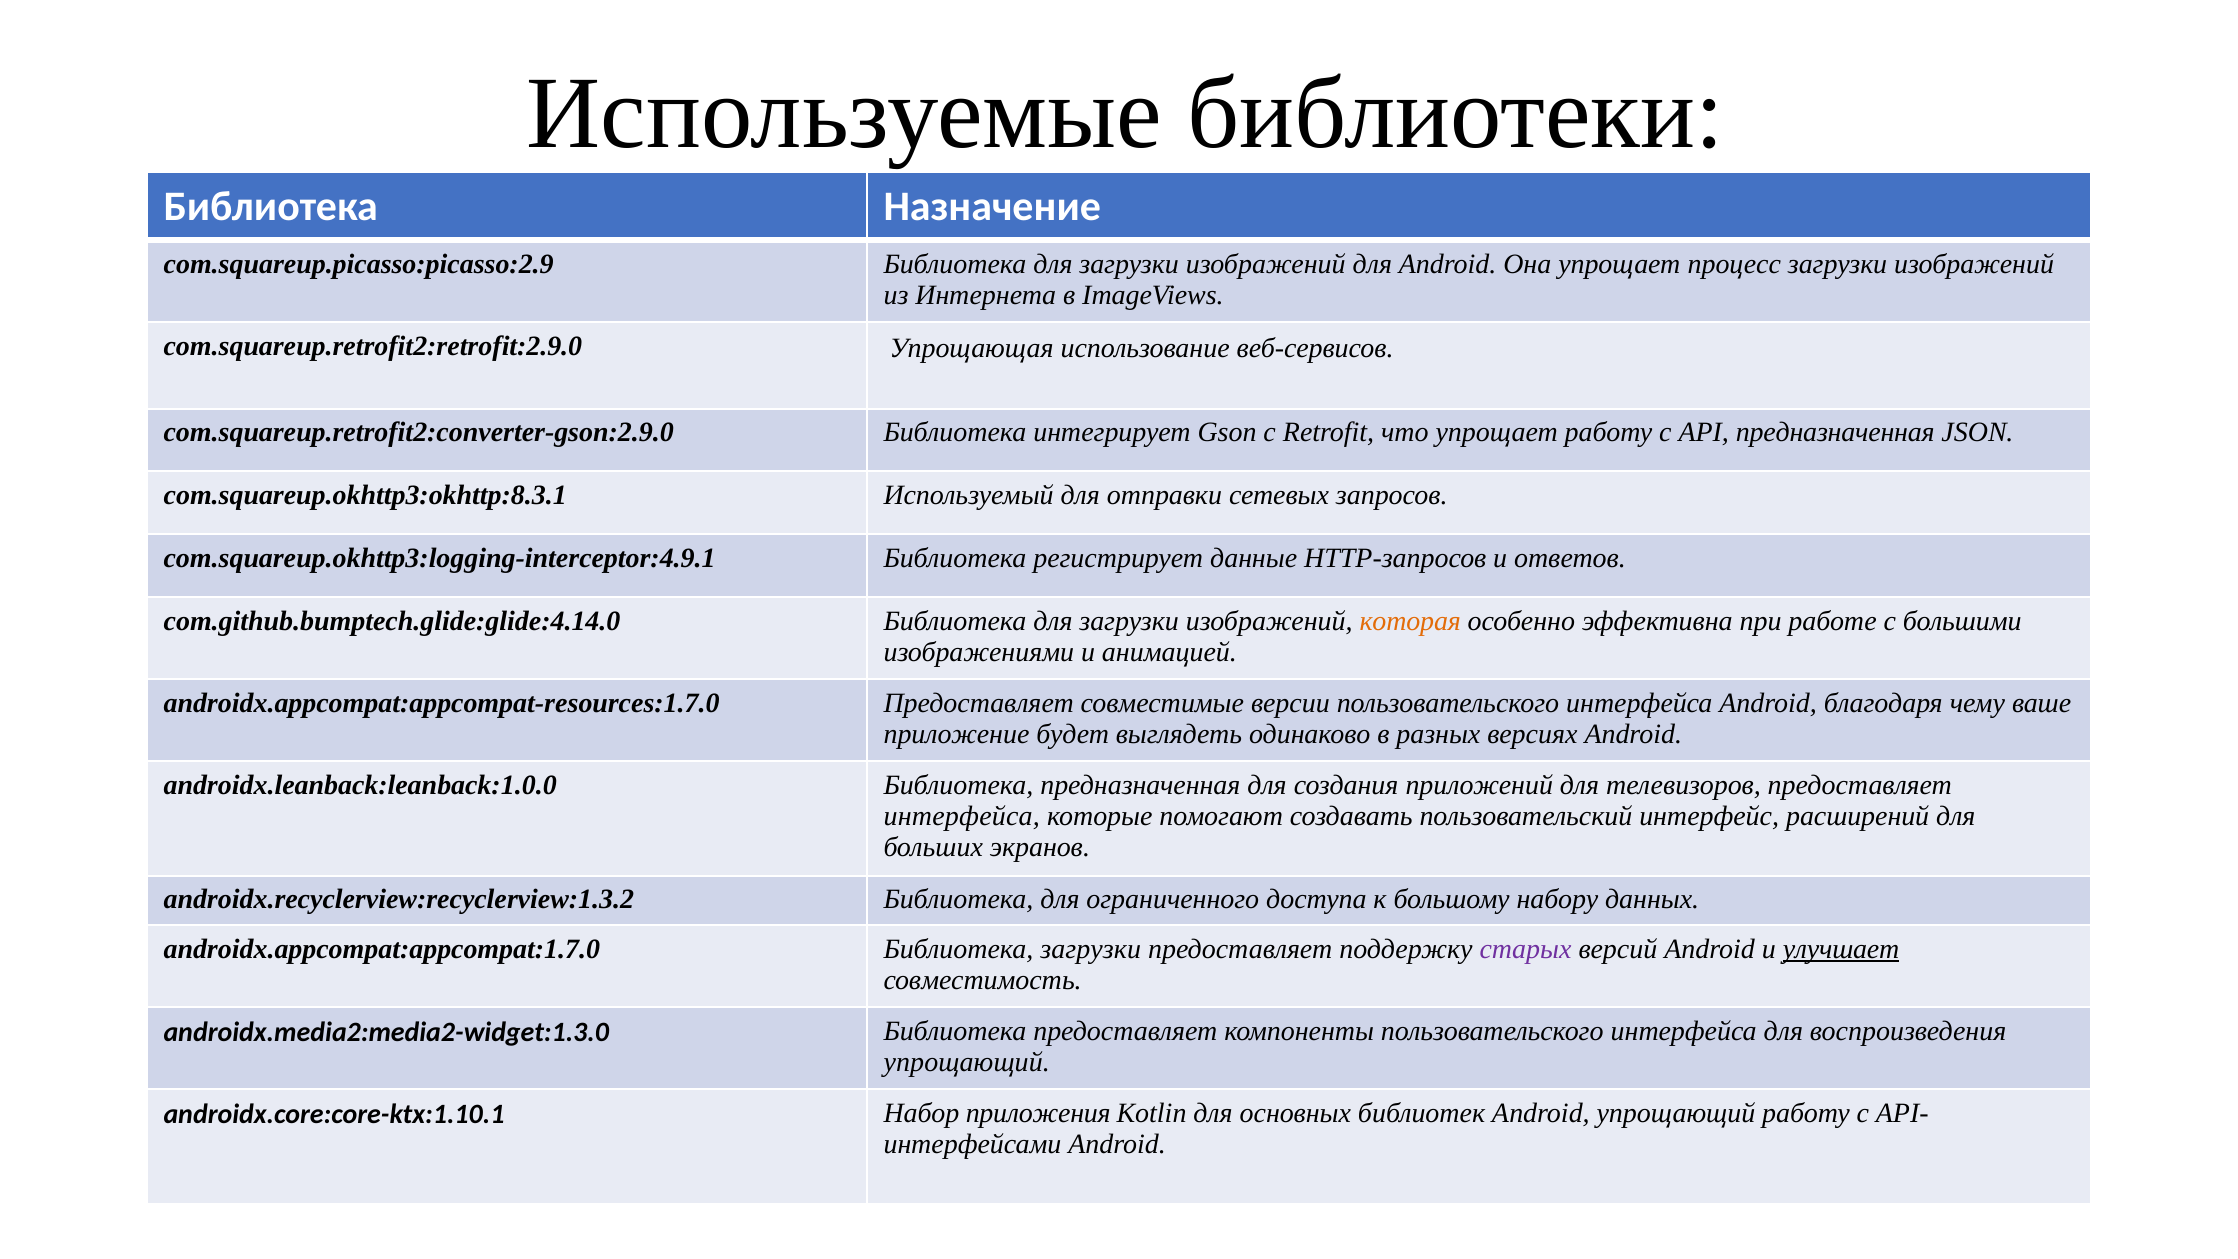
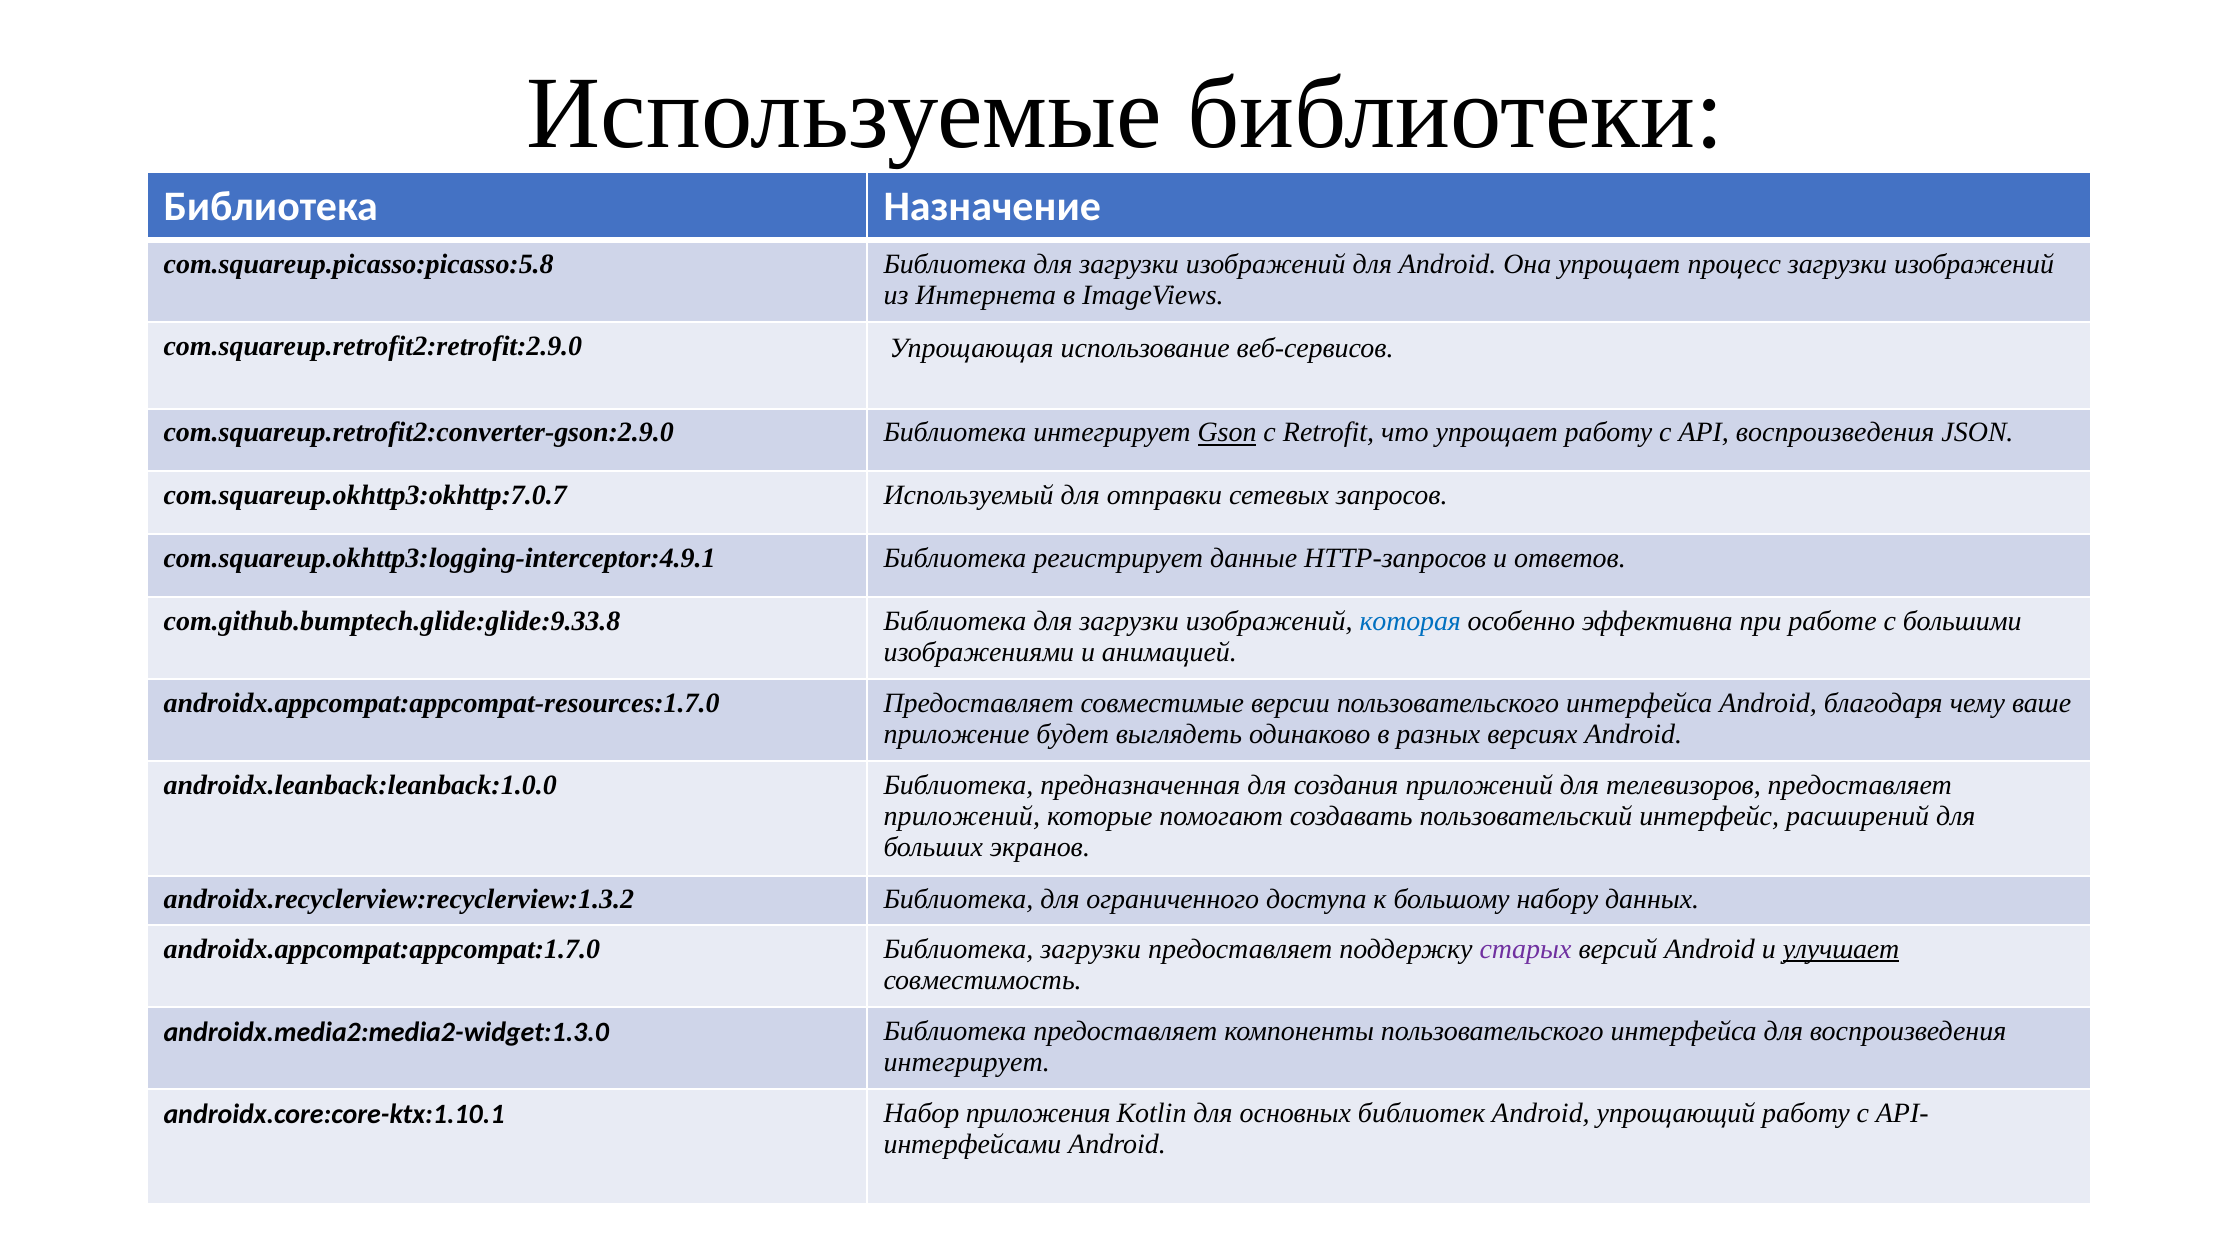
com.squareup.picasso:picasso:2.9: com.squareup.picasso:picasso:2.9 -> com.squareup.picasso:picasso:5.8 (359, 264)
Gson underline: none -> present (1227, 433)
API предназначенная: предназначенная -> воспроизведения (1835, 433)
com.squareup.okhttp3:okhttp:8.3.1: com.squareup.okhttp3:okhttp:8.3.1 -> com.squareup.okhttp3:okhttp:7.0.7 (365, 495)
com.github.bumptech.glide:glide:4.14.0: com.github.bumptech.glide:glide:4.14.0 -> com.github.bumptech.glide:glide:9.33.8 (392, 621)
которая colour: orange -> blue (1410, 621)
интерфейса: интерфейса -> приложений (962, 816)
упрощающий: упрощающий -> интегрирует (967, 1062)
